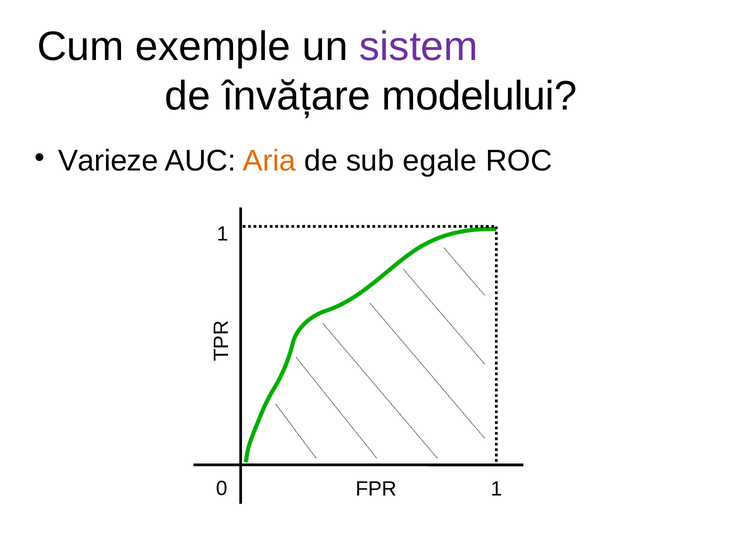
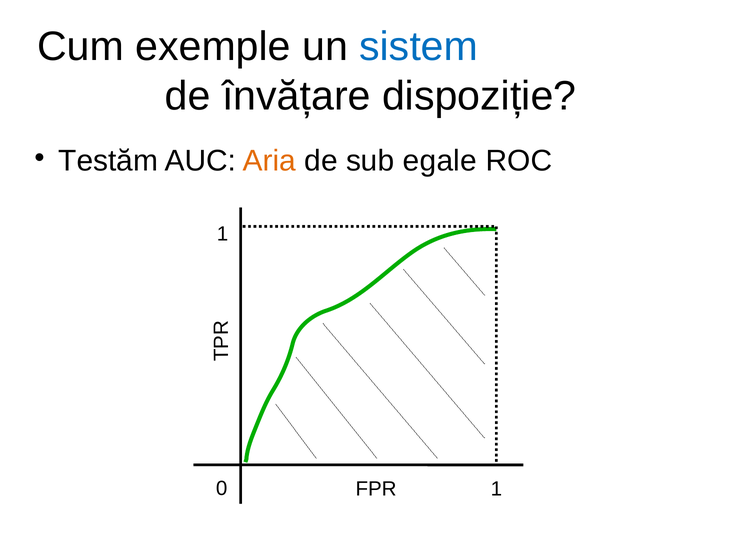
sistem colour: purple -> blue (419, 47)
modelului: modelului -> dispoziție (479, 96)
Varieze: Varieze -> Testăm (108, 161)
